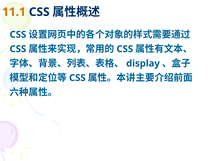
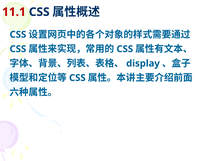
11.1 colour: orange -> red (14, 12)
